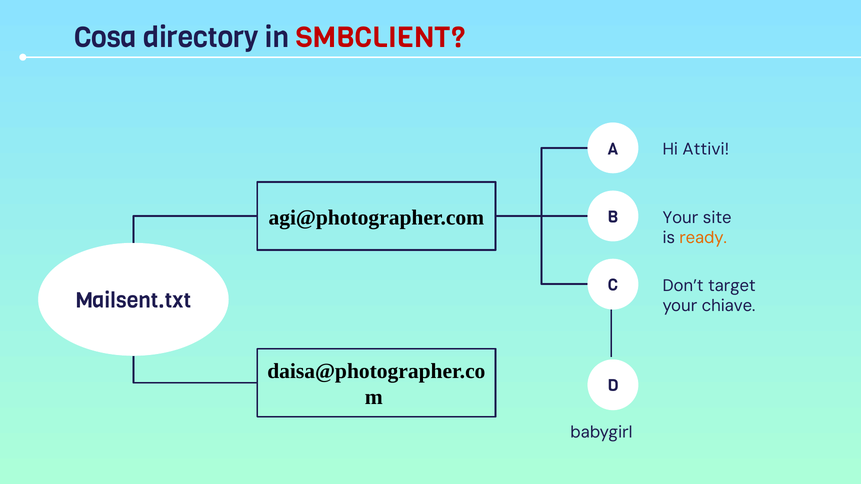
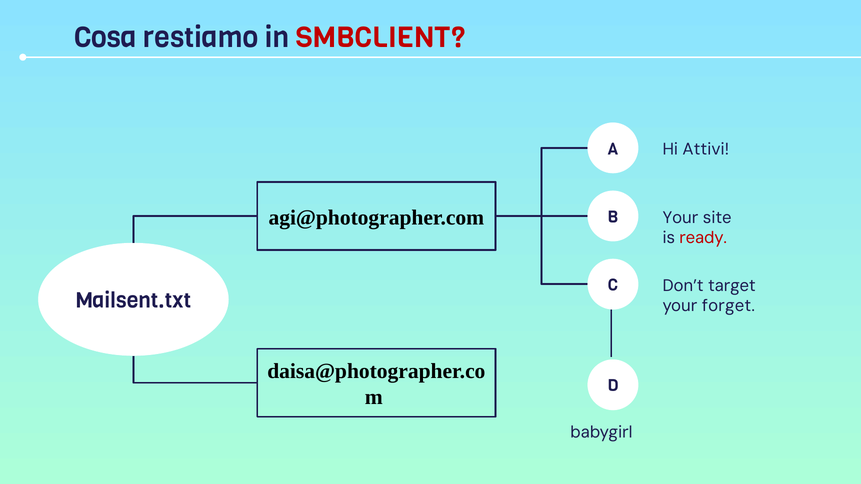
directory: directory -> restiamo (201, 38)
ready colour: orange -> red (703, 238)
chiave: chiave -> forget (728, 306)
